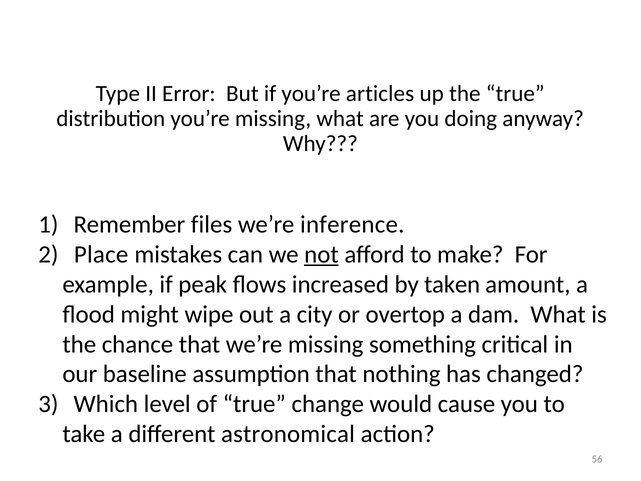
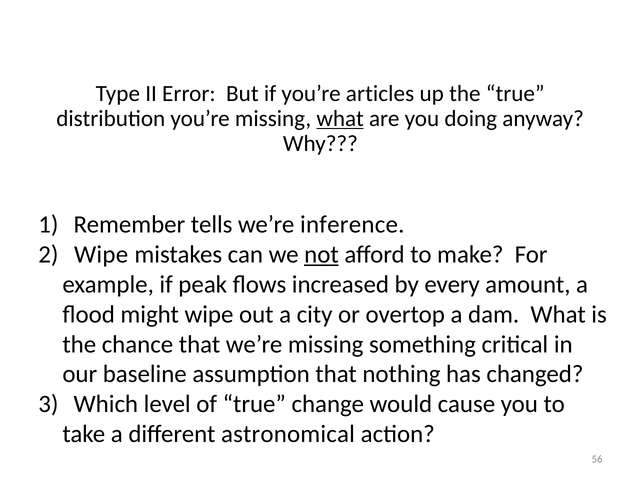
what underline: none -> present (340, 118)
files: files -> tells (212, 224)
Place: Place -> Wipe (101, 254)
taken: taken -> every (452, 284)
